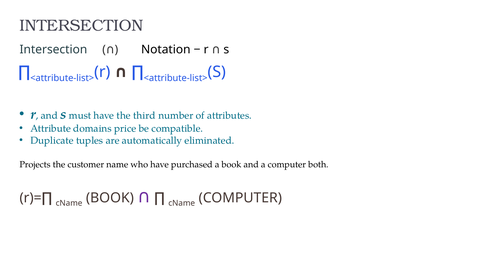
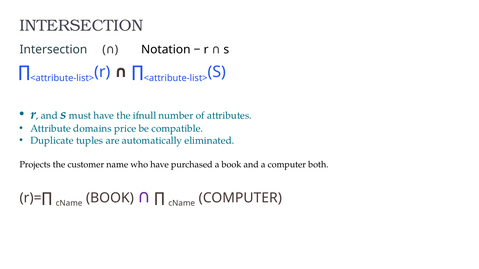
third: third -> ifnull (145, 116)
